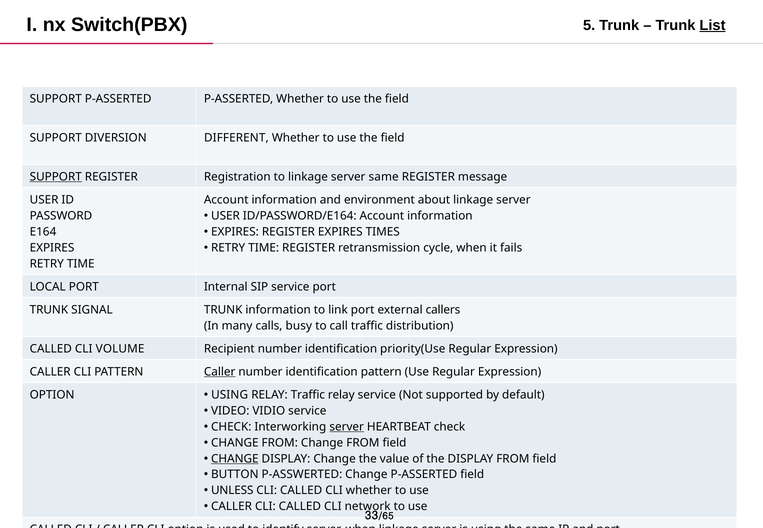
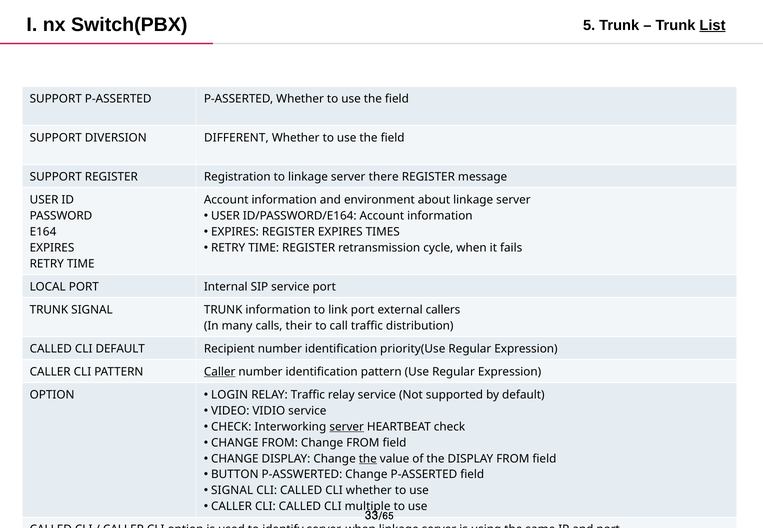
SUPPORT underline: present -> none (56, 177)
server same: same -> there (384, 177)
busy: busy -> their (299, 326)
CLI VOLUME: VOLUME -> DEFAULT (120, 349)
USING: USING -> LOGIN (230, 395)
CHANGE underline: present -> none (235, 459)
the underline: none -> present (368, 459)
UNLESS: UNLESS -> SIGNAL (232, 491)
network: network -> multiple (368, 507)
